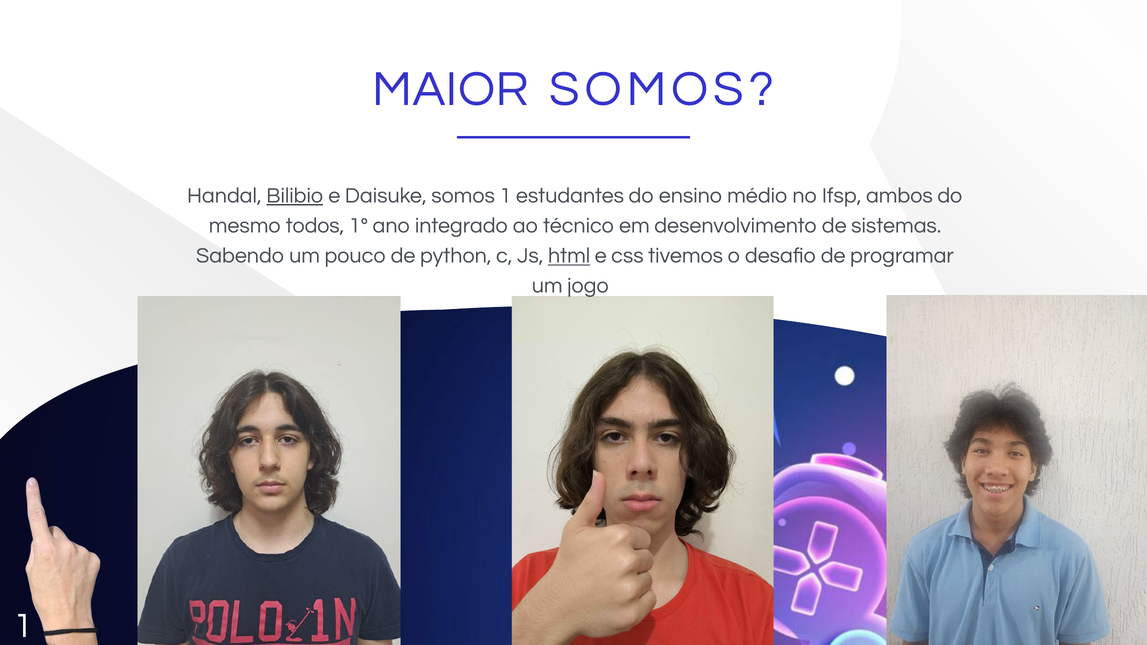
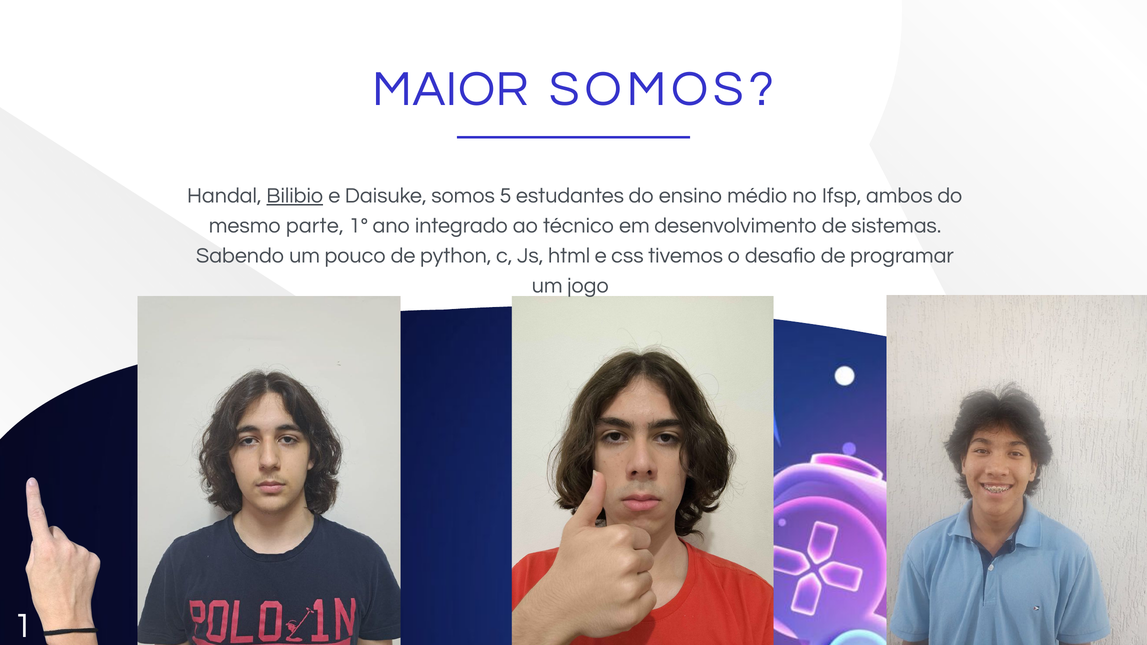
somos 1: 1 -> 5 (505, 196)
todos: todos -> parte (315, 226)
html underline: present -> none (569, 256)
